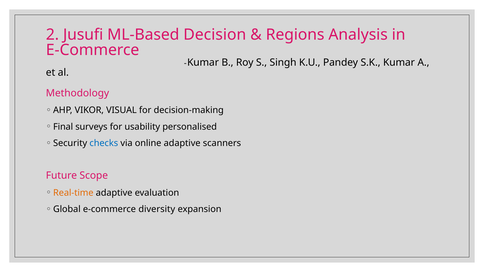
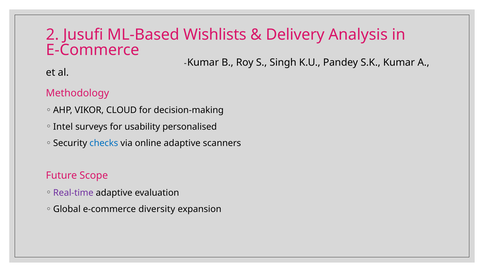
Decision: Decision -> Wishlists (215, 35)
Regions: Regions -> Delivery (295, 35)
VISUAL: VISUAL -> CLOUD (121, 110)
Final: Final -> Intel (63, 127)
Real-time colour: orange -> purple (73, 193)
